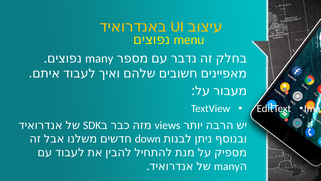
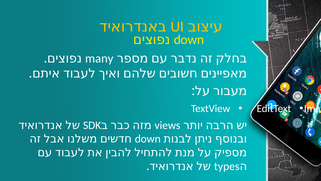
menu: menu -> down (189, 40)
many: many -> types (227, 166)
